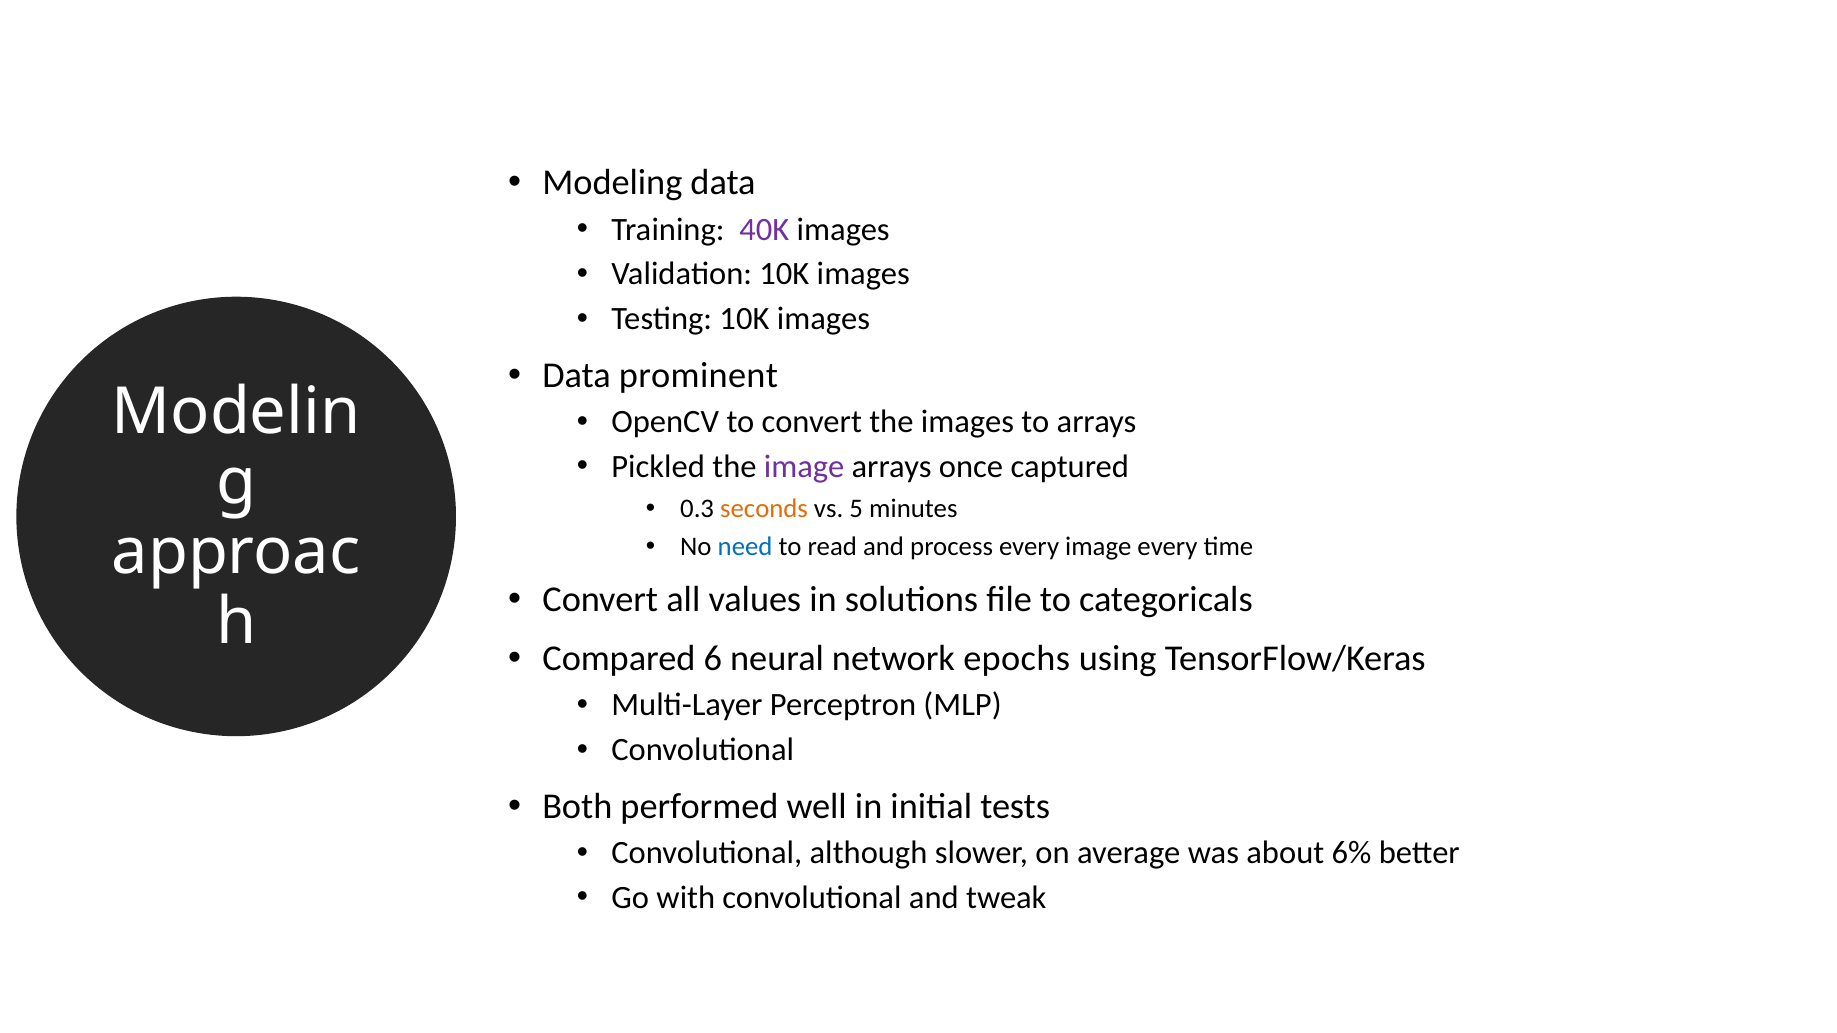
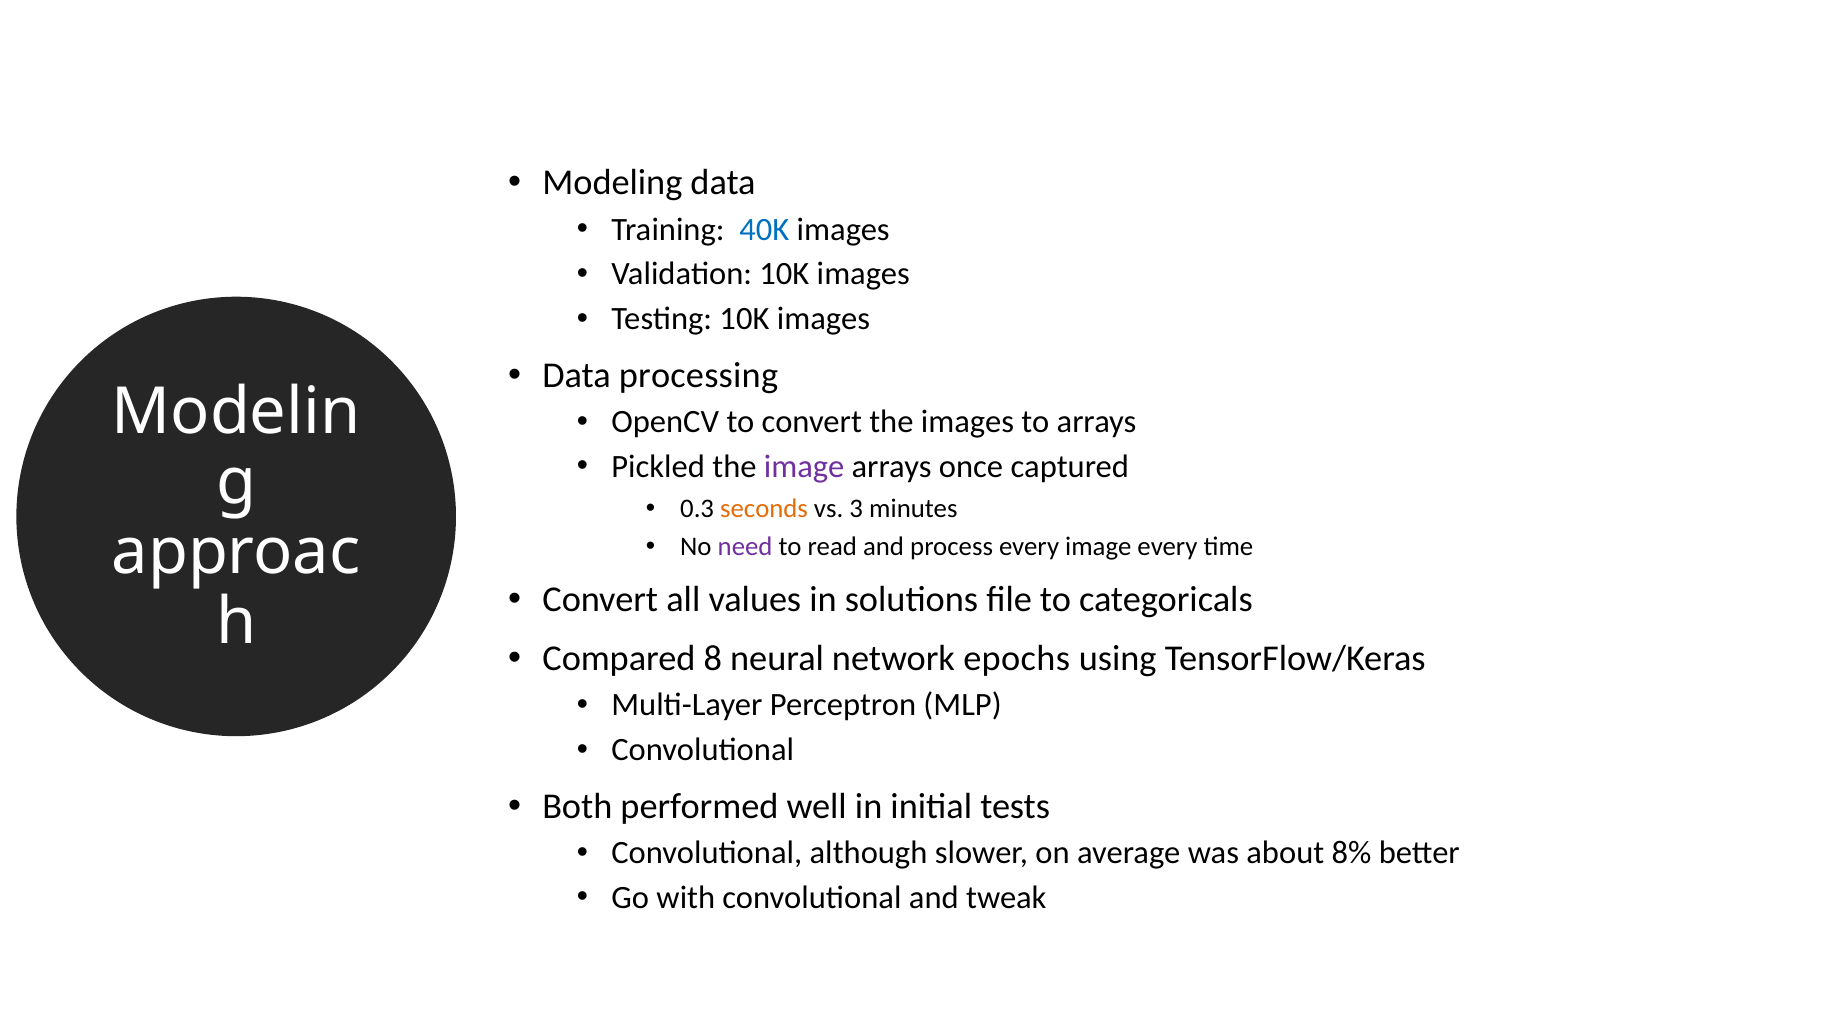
40K colour: purple -> blue (764, 230)
prominent: prominent -> processing (698, 375)
5: 5 -> 3 (856, 508)
need colour: blue -> purple (745, 547)
6: 6 -> 8 (713, 659)
6%: 6% -> 8% (1351, 853)
